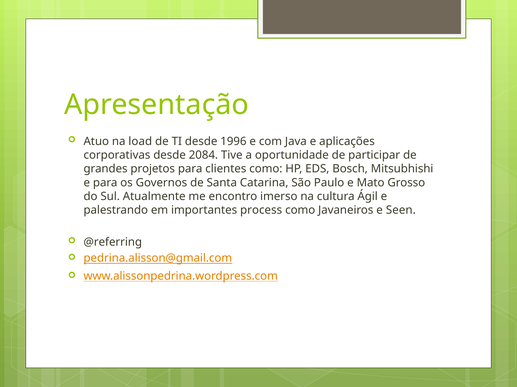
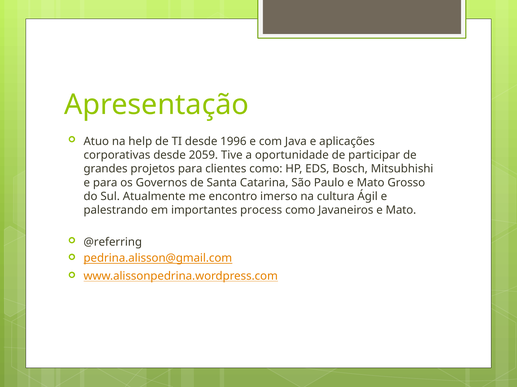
load: load -> help (140, 142)
2084: 2084 -> 2059 (203, 155)
Javaneiros e Seen: Seen -> Mato (401, 210)
